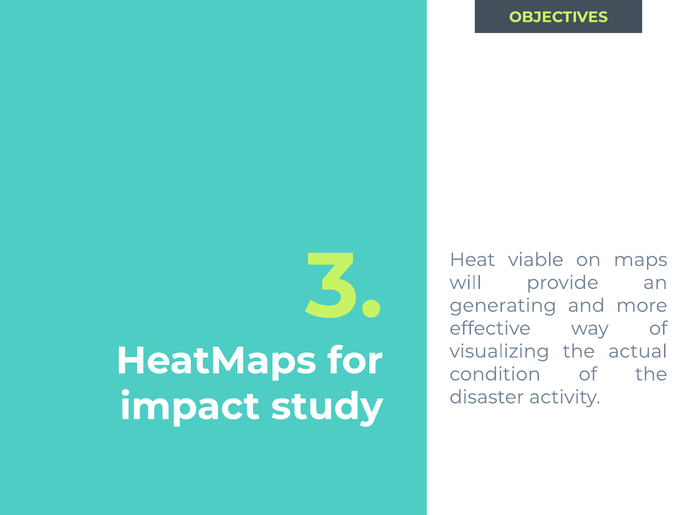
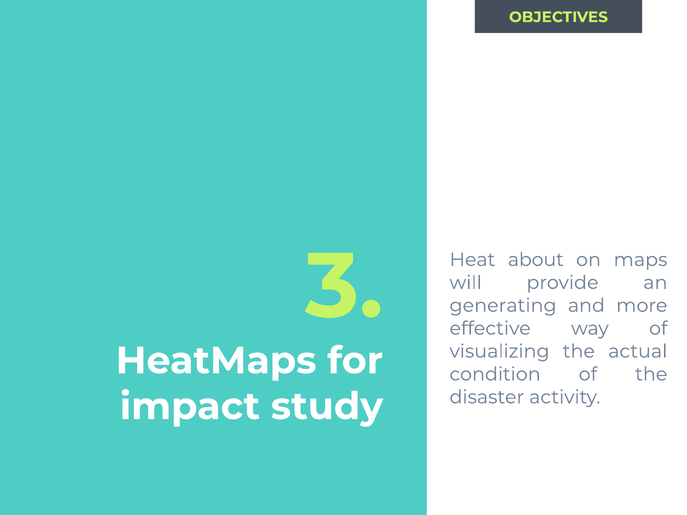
viable: viable -> about (536, 260)
